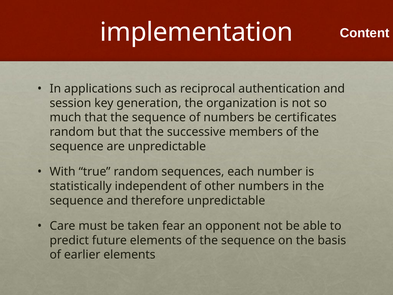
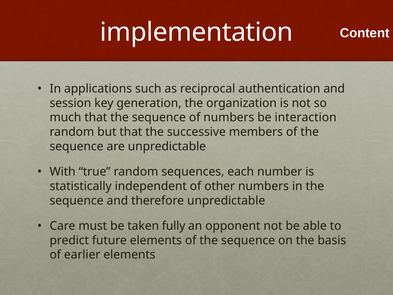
certificates: certificates -> interaction (306, 117)
fear: fear -> fully (174, 226)
